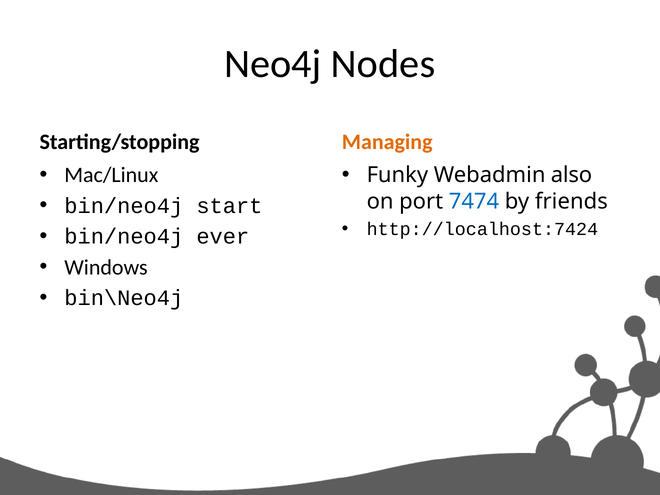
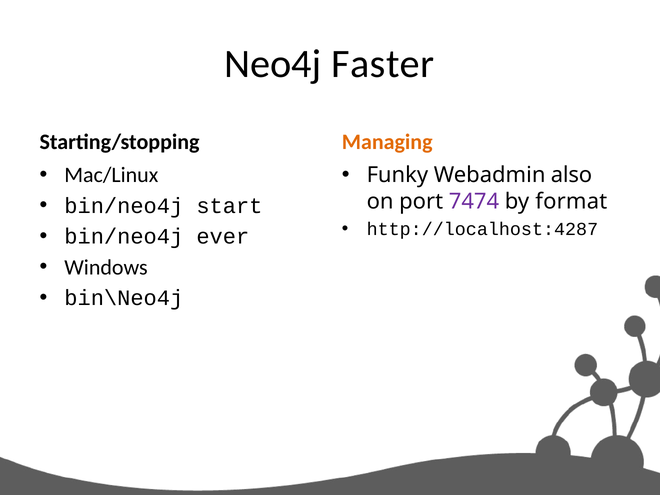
Nodes: Nodes -> Faster (383, 64)
7474 colour: blue -> purple (474, 201)
friends: friends -> format (571, 201)
http://localhost:7424: http://localhost:7424 -> http://localhost:4287 (482, 229)
